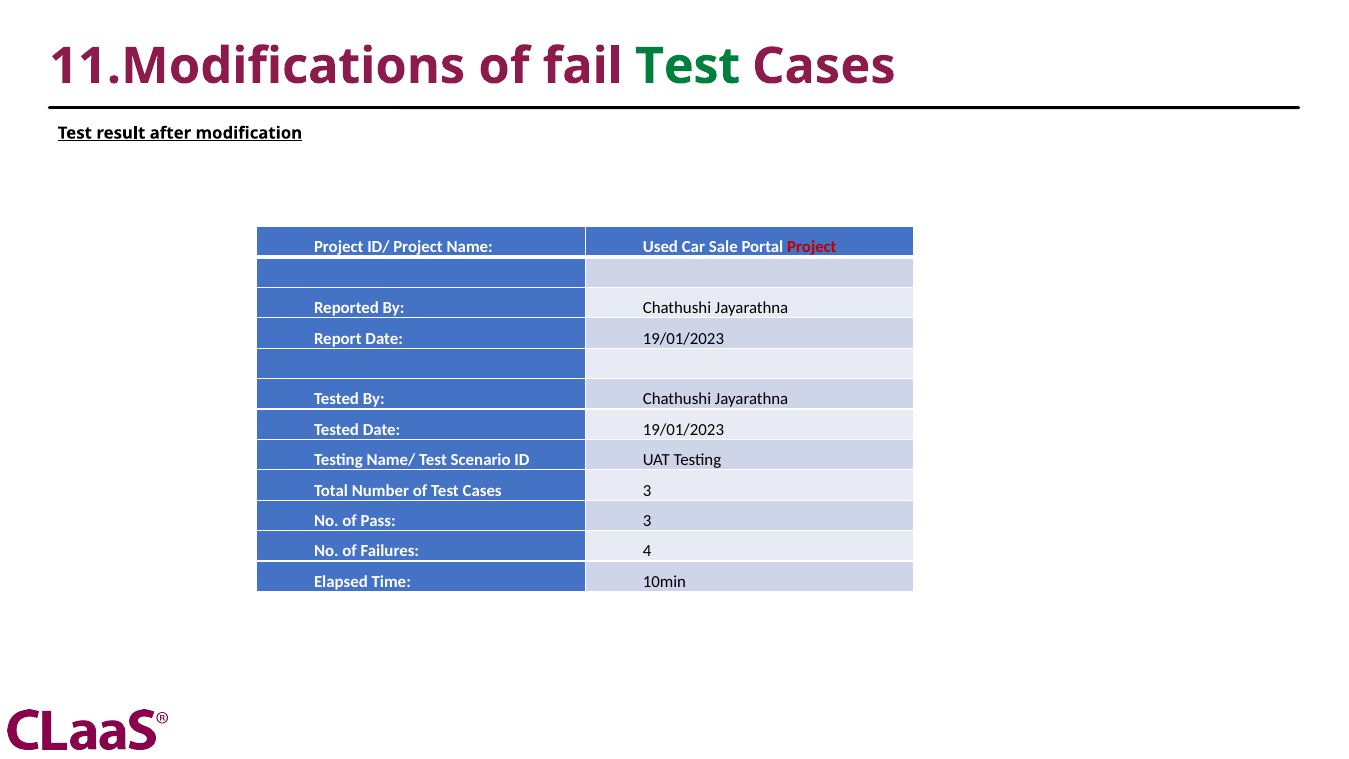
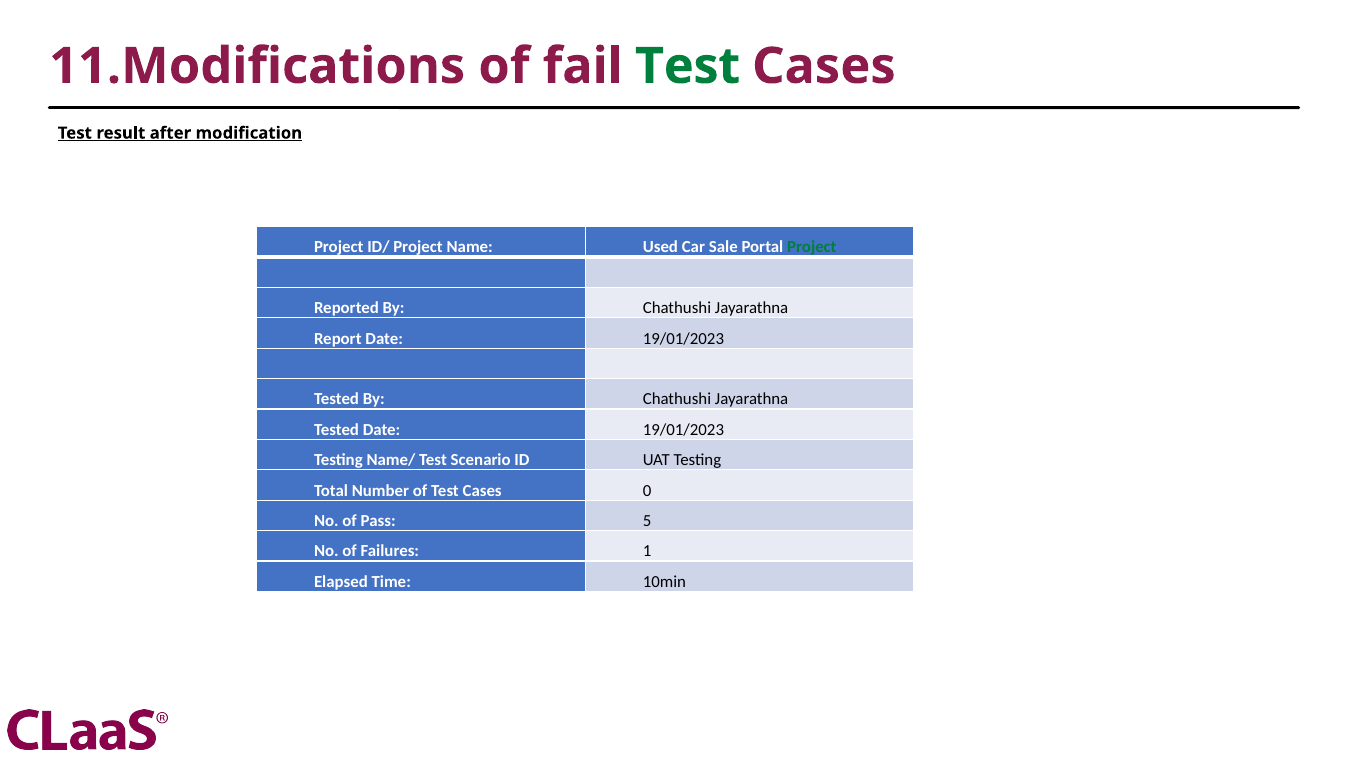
Project colour: red -> green (812, 247)
Cases 3: 3 -> 0 (647, 490)
Pass 3: 3 -> 5 (647, 521)
4: 4 -> 1 (647, 551)
